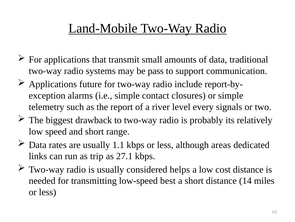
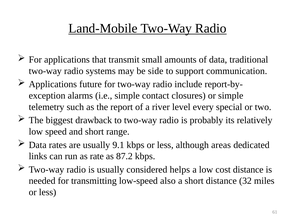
pass: pass -> side (156, 71)
signals: signals -> special (229, 107)
1.1: 1.1 -> 9.1 (118, 144)
trip: trip -> rate (97, 156)
27.1: 27.1 -> 87.2 (124, 156)
best: best -> also (168, 180)
14: 14 -> 32 (245, 180)
